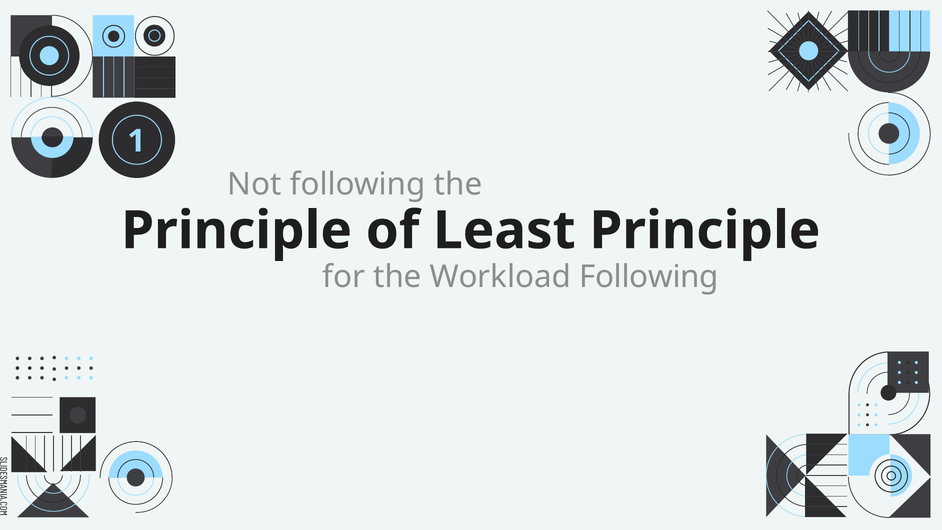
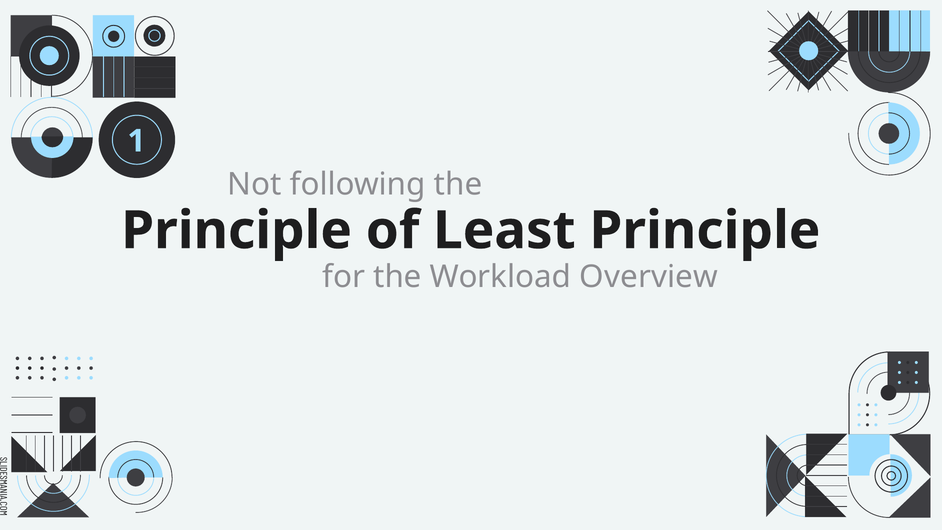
Following: Following -> Overview (649, 277)
